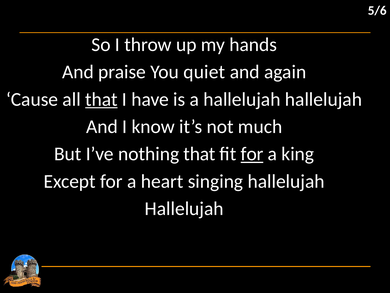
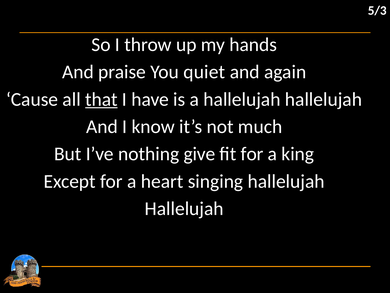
5/6: 5/6 -> 5/3 (377, 11)
nothing that: that -> give (199, 154)
for underline: present -> none (252, 154)
